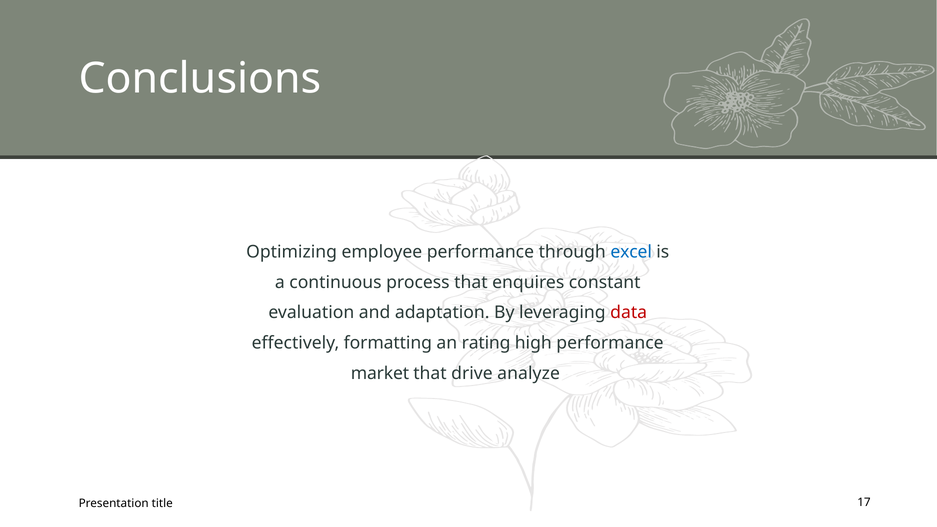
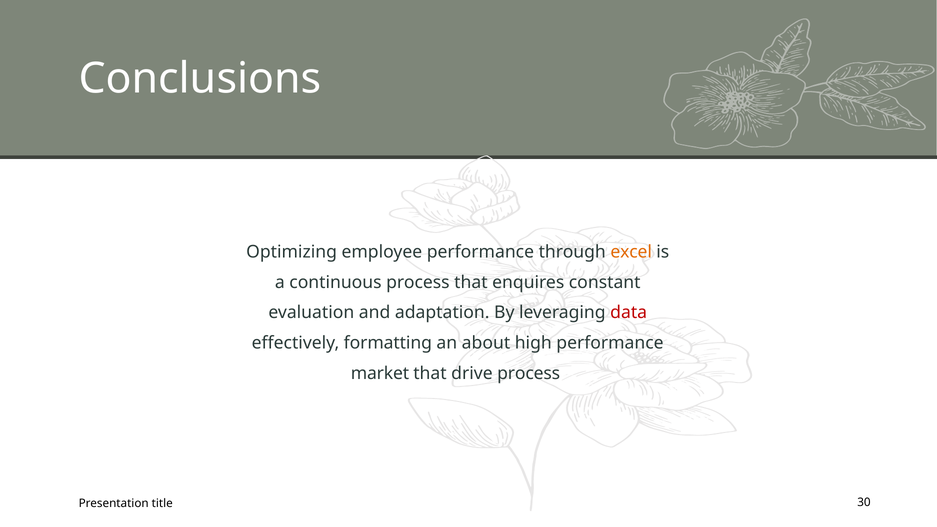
excel colour: blue -> orange (631, 252)
rating: rating -> about (486, 343)
drive analyze: analyze -> process (529, 373)
17: 17 -> 30 (864, 502)
